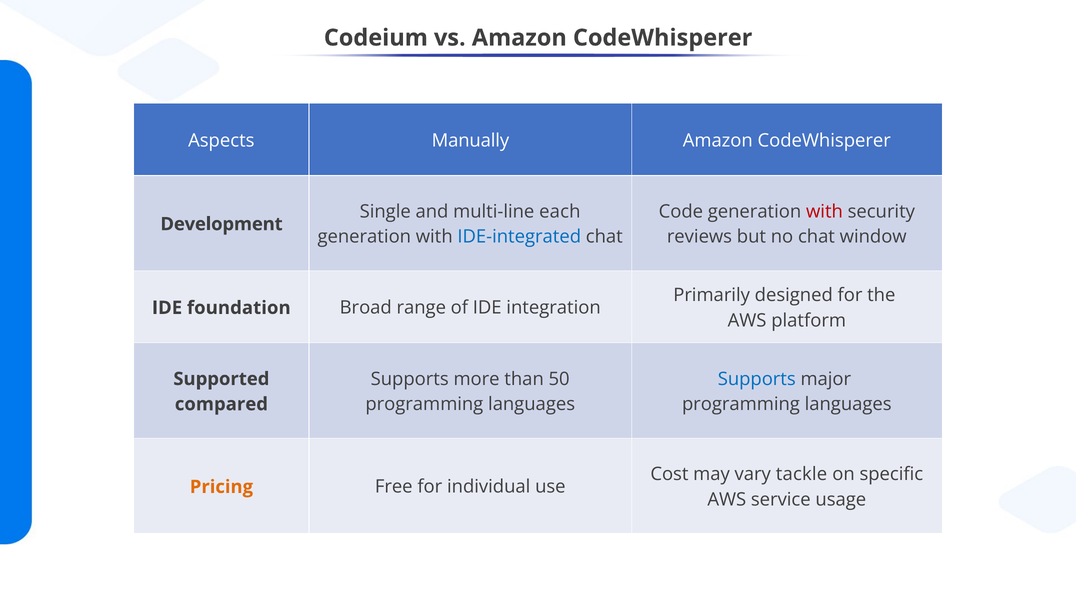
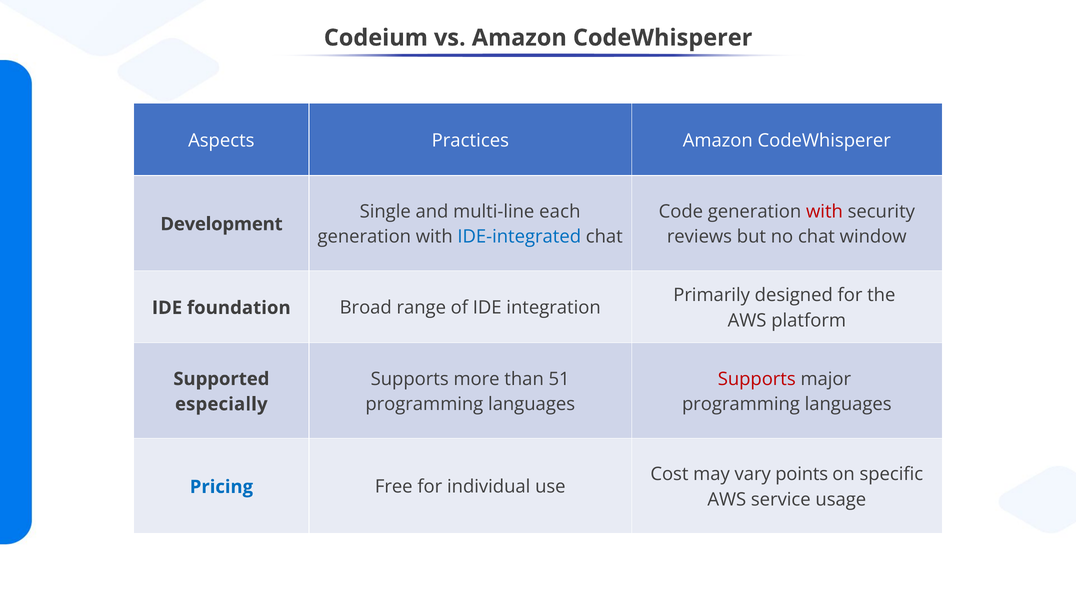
Manually: Manually -> Practices (470, 140)
50: 50 -> 51 (559, 379)
Supports colour: blue -> red (757, 379)
compared: compared -> especially (221, 404)
tackle: tackle -> points (802, 474)
Pricing colour: orange -> blue (221, 487)
